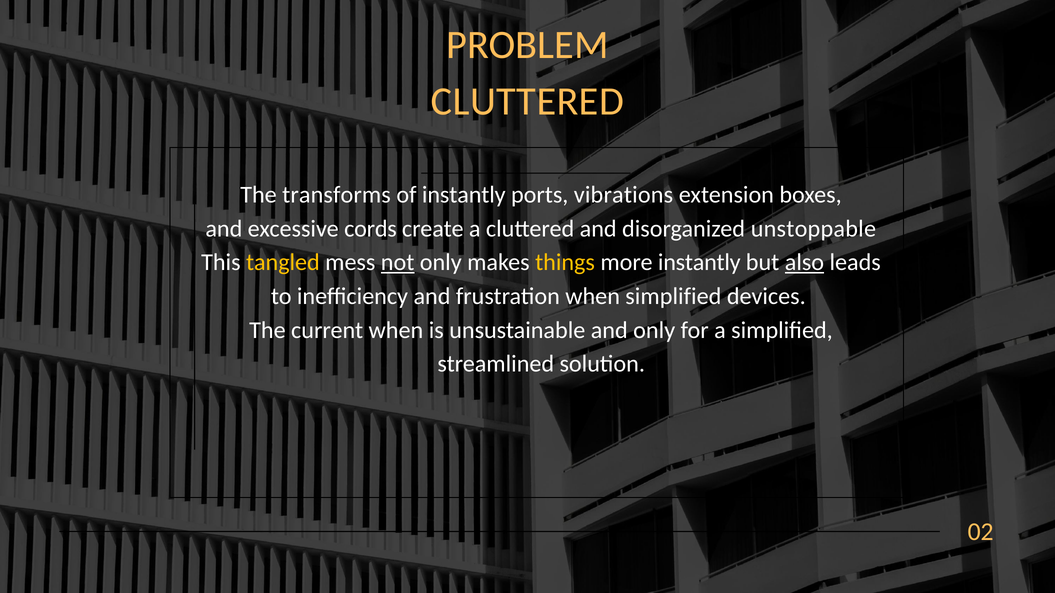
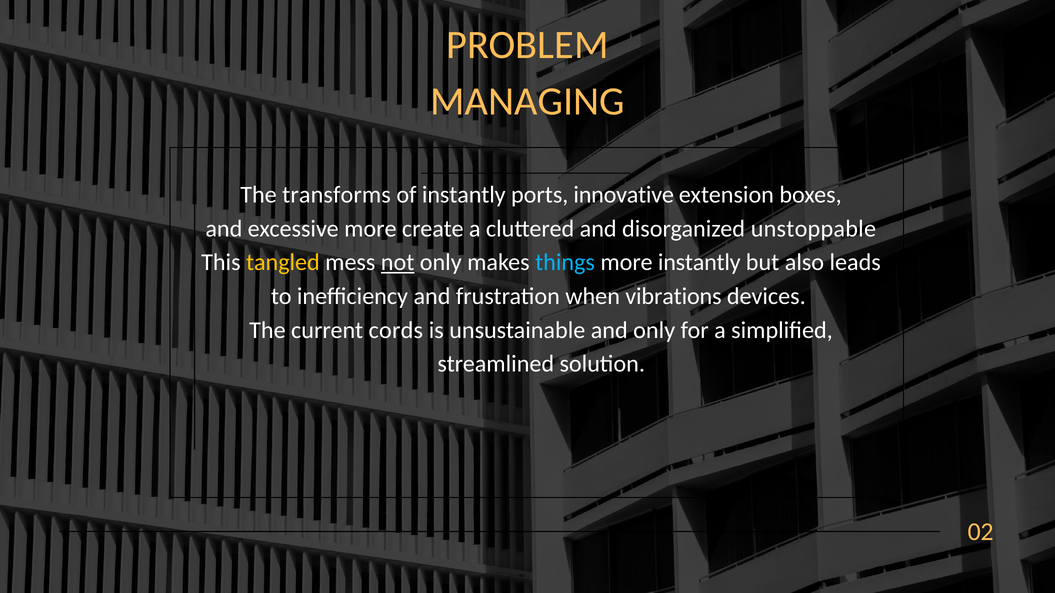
CLUTTERED: CLUTTERED -> MANAGING (528, 102)
vibrations: vibrations -> innovative (624, 195)
excessive cords: cords -> more (370, 229)
things colour: yellow -> light blue (565, 263)
also underline: present -> none (804, 263)
when simplified: simplified -> vibrations (673, 296)
current when: when -> cords (396, 330)
